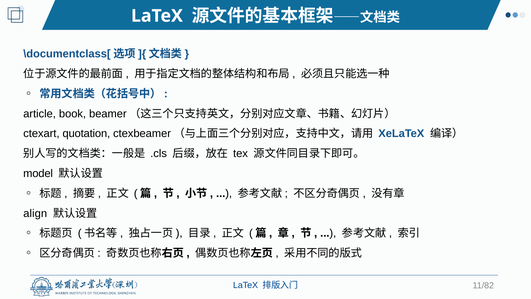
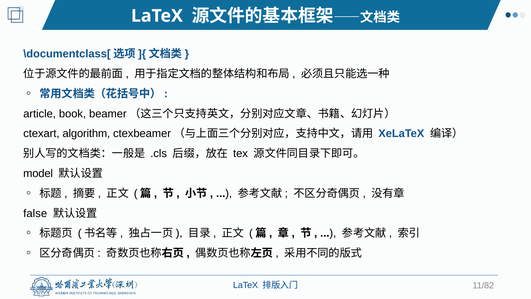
quotation: quotation -> algorithm (86, 134)
align: align -> false (35, 213)
